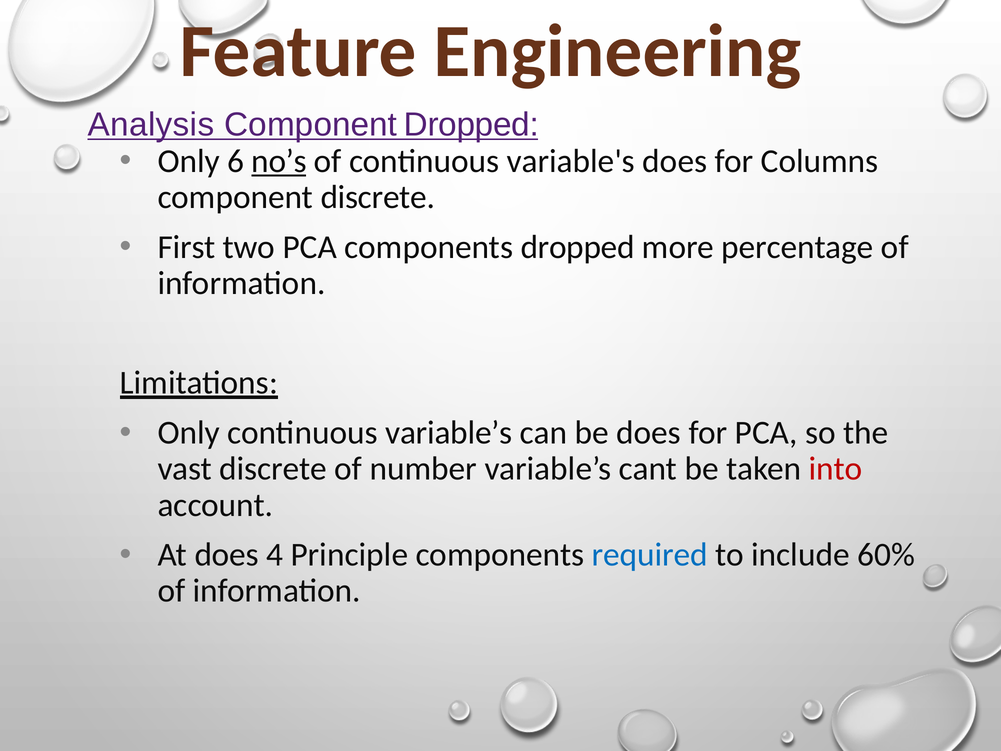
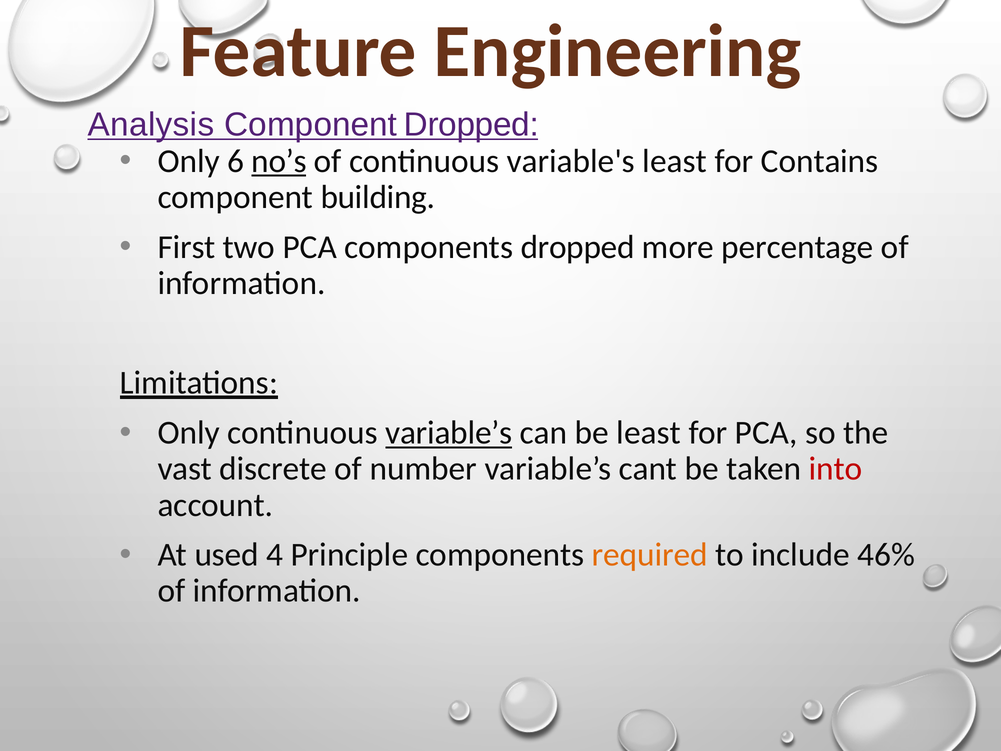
variable's does: does -> least (675, 161)
Columns: Columns -> Contains (820, 161)
component discrete: discrete -> building (378, 197)
variable’s underline: none -> present (449, 433)
be does: does -> least (649, 433)
At does: does -> used (227, 555)
required colour: blue -> orange (650, 555)
60%: 60% -> 46% (886, 555)
